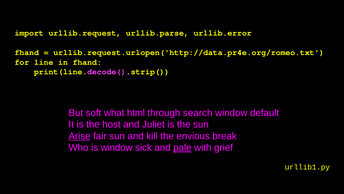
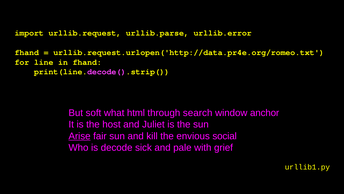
default: default -> anchor (265, 113)
break: break -> social (225, 136)
is window: window -> decode (117, 147)
pale underline: present -> none (182, 147)
